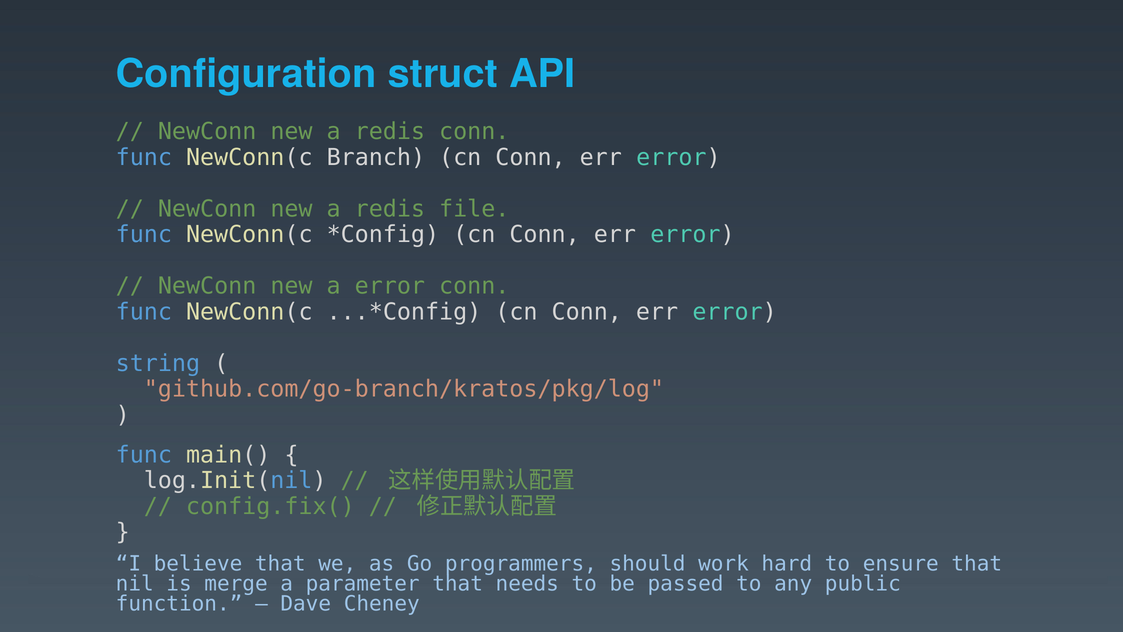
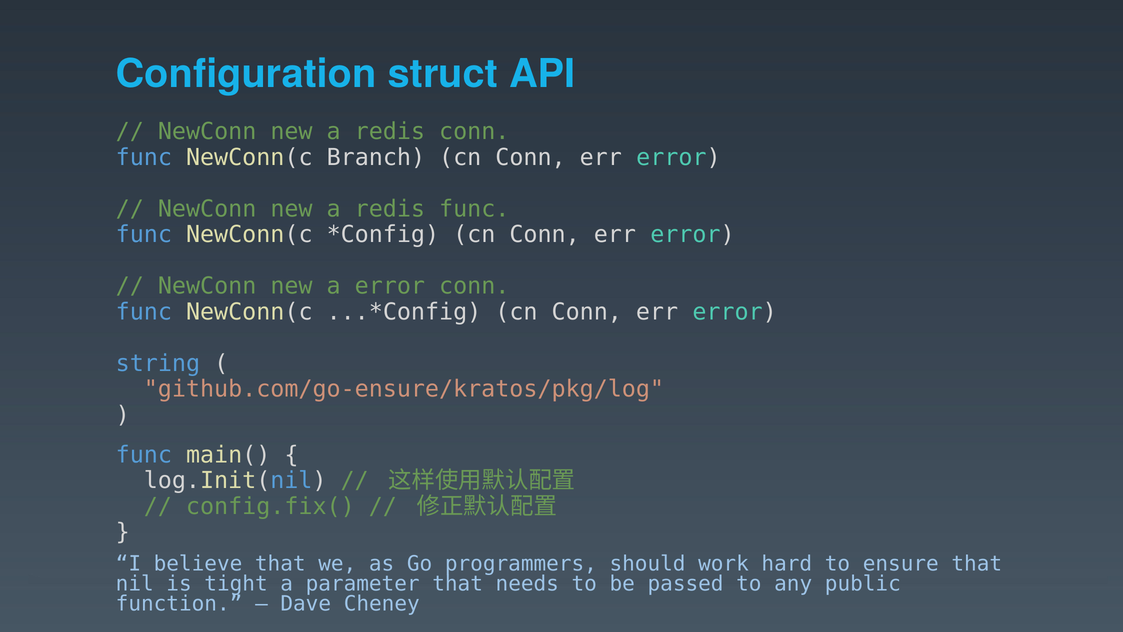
redis file: file -> func (474, 209)
github.com/go-branch/kratos/pkg/log: github.com/go-branch/kratos/pkg/log -> github.com/go-ensure/kratos/pkg/log (404, 389)
merge: merge -> tight (236, 584)
